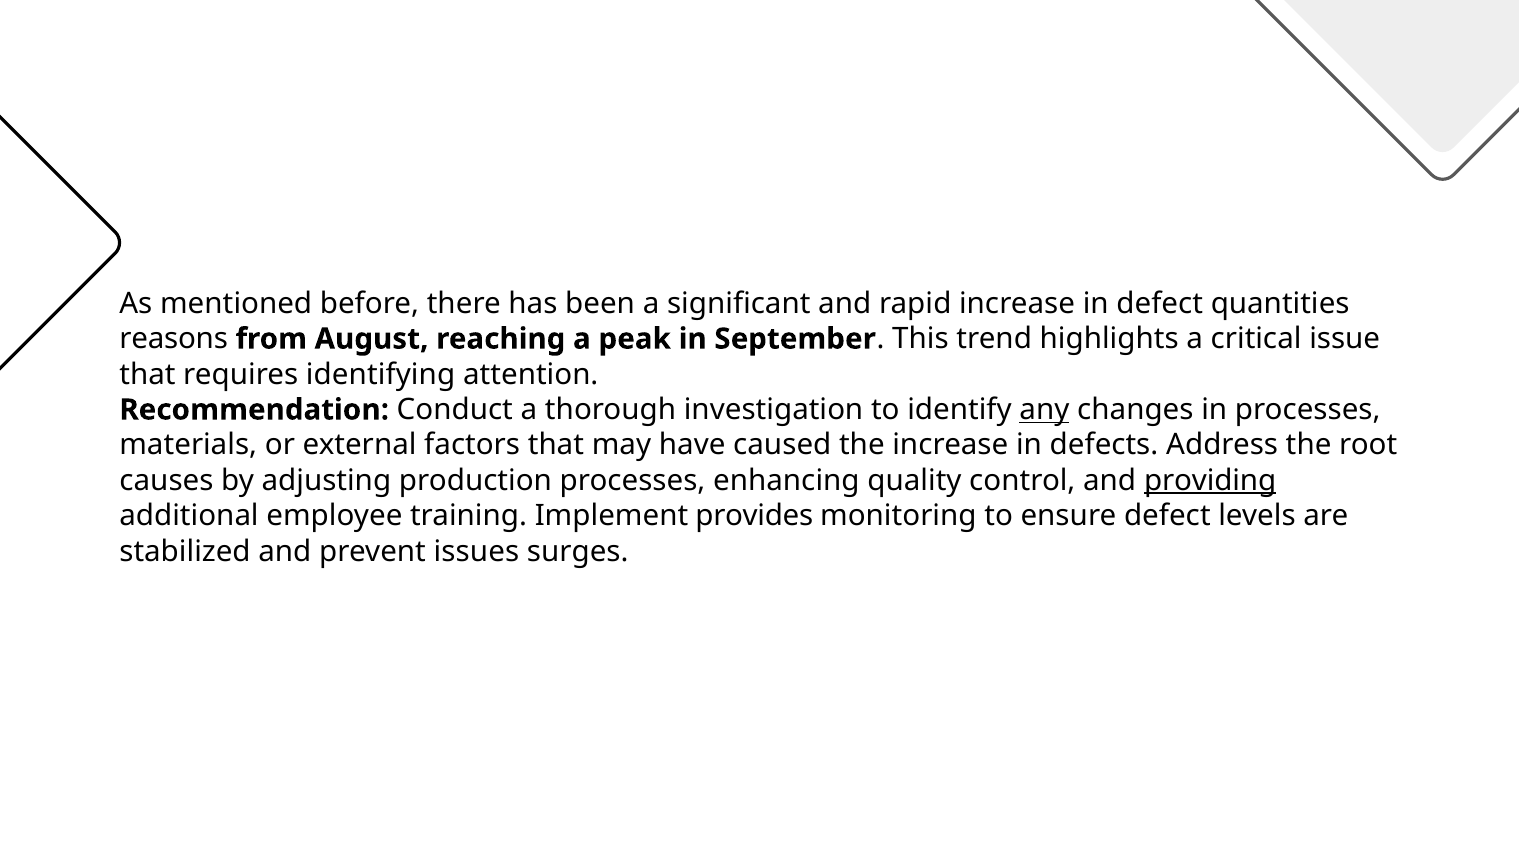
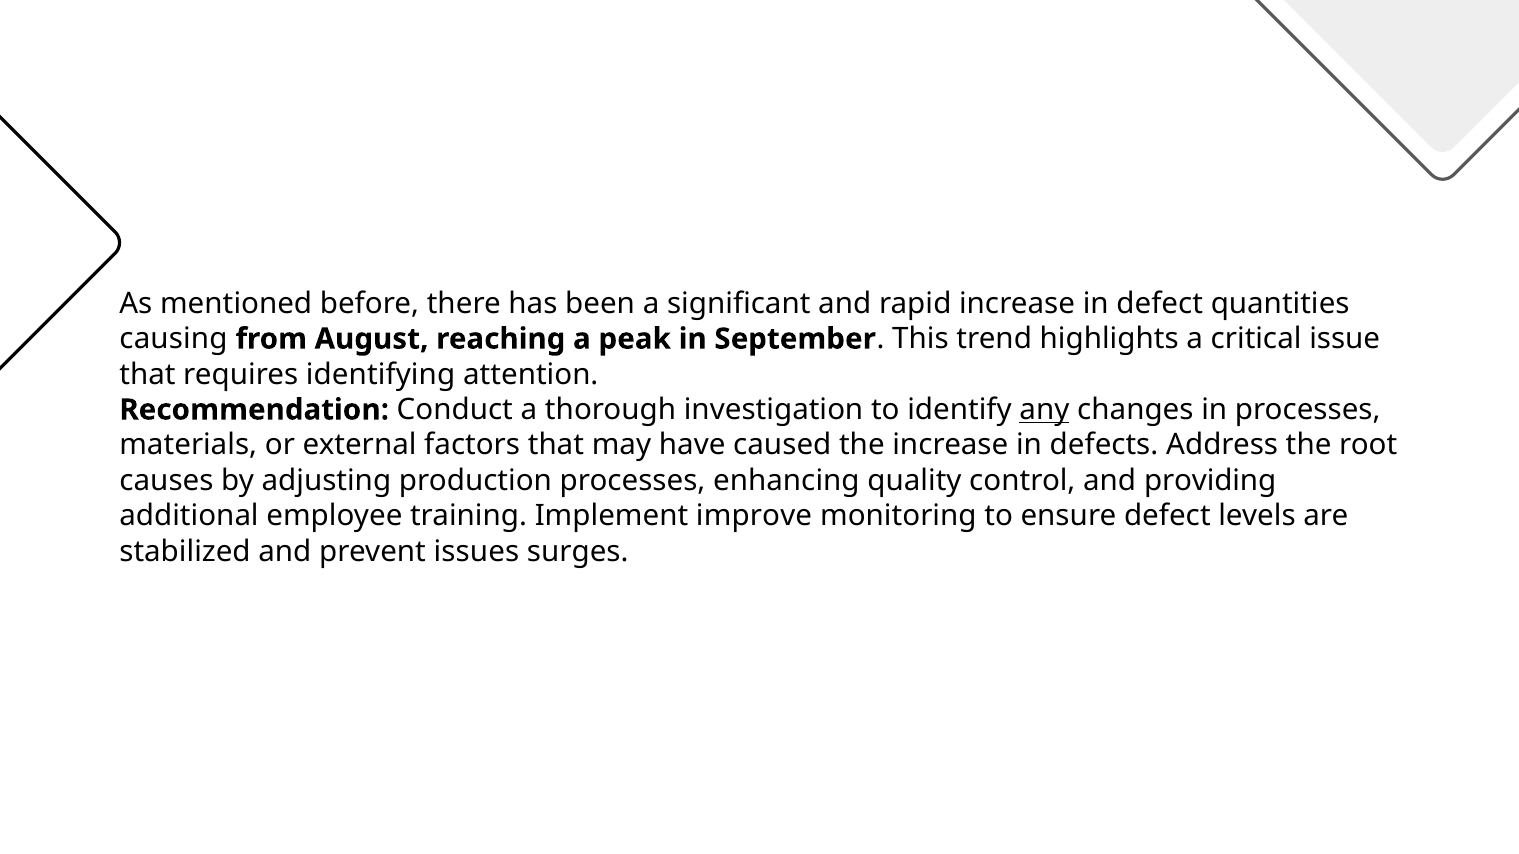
reasons: reasons -> causing (173, 339)
providing underline: present -> none (1210, 481)
provides: provides -> improve (754, 516)
